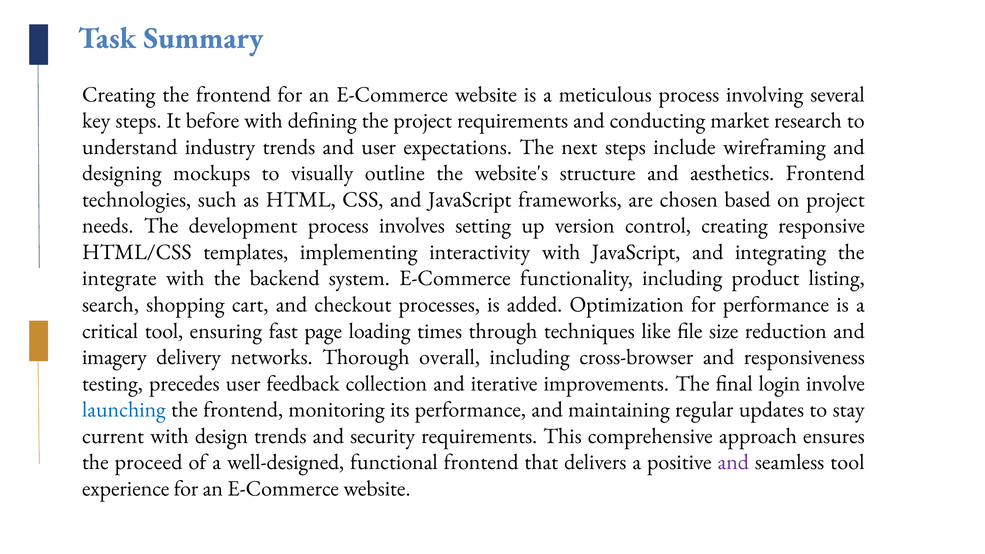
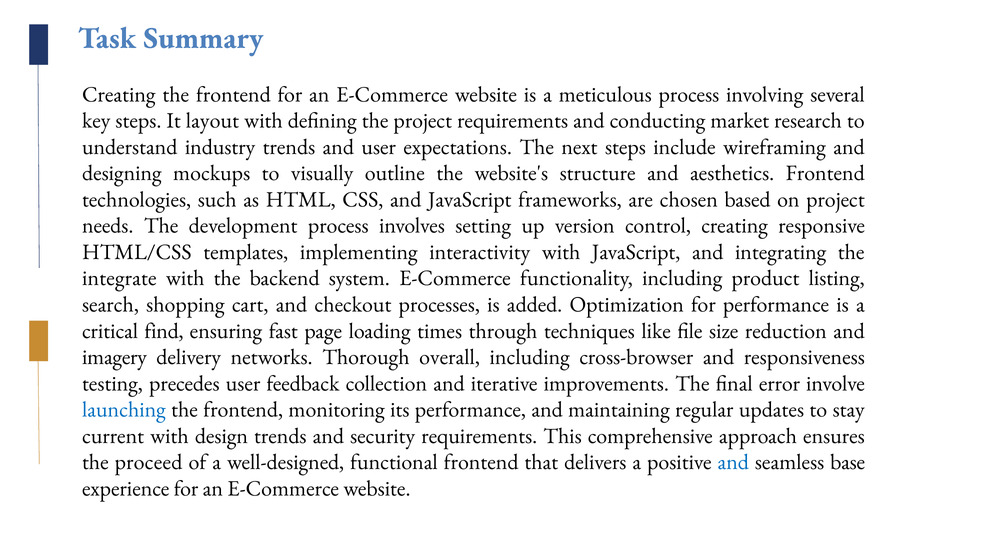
before: before -> layout (212, 121)
critical tool: tool -> find (164, 331)
login: login -> error (779, 383)
and colour: purple -> blue (733, 462)
seamless tool: tool -> base (848, 462)
